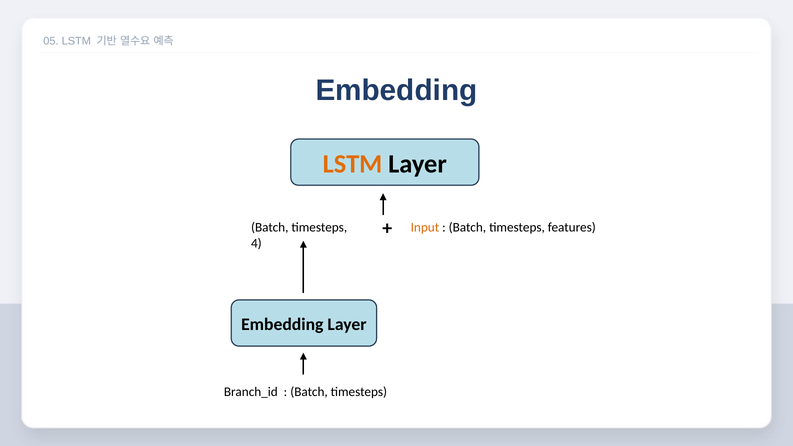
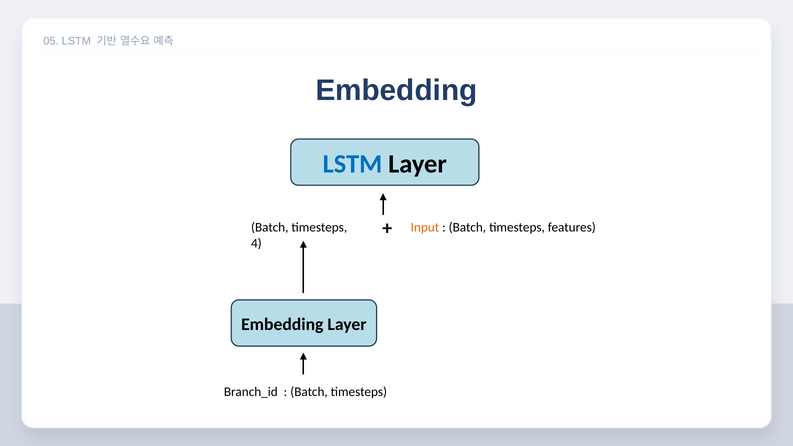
LSTM colour: orange -> blue (353, 164)
